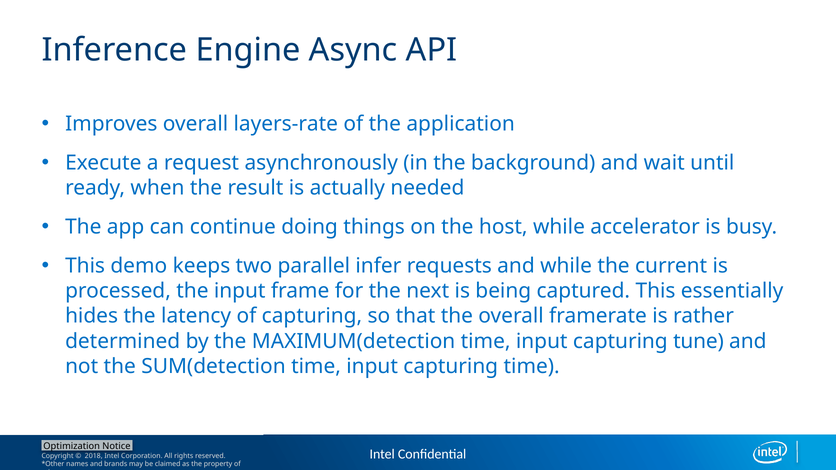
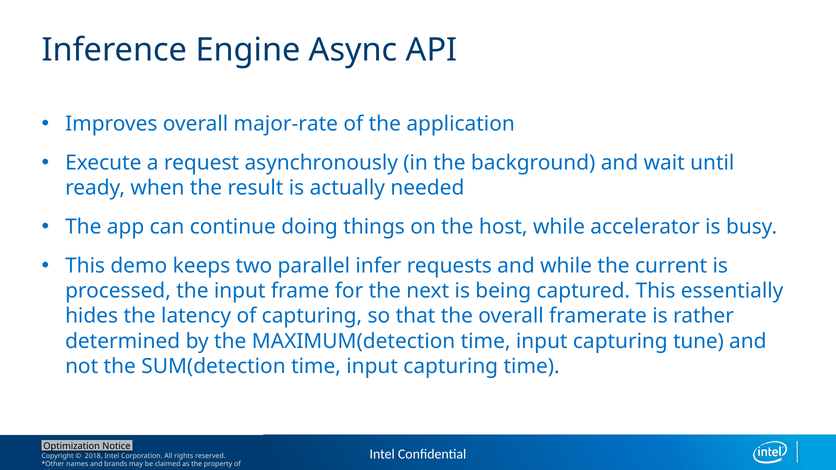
layers-rate: layers-rate -> major-rate (286, 124)
